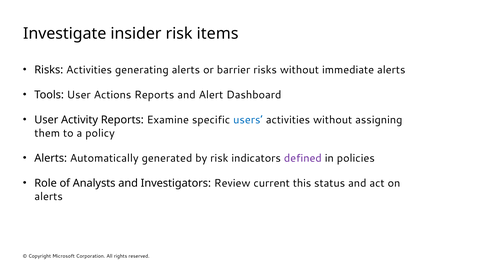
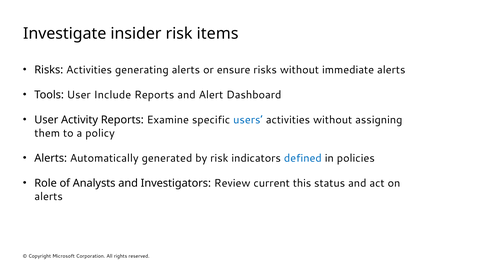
barrier: barrier -> ensure (234, 70)
Actions: Actions -> Include (112, 95)
defined colour: purple -> blue (303, 158)
